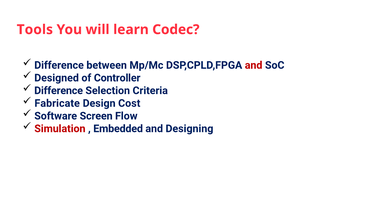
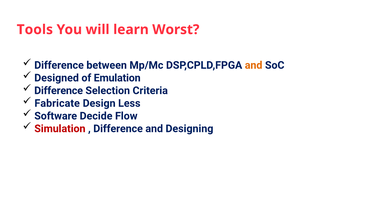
Codec: Codec -> Worst (176, 30)
and colour: red -> orange (254, 65)
Controller: Controller -> Emulation (117, 78)
Cost: Cost -> Less (129, 103)
Screen: Screen -> Decide (96, 116)
Embedded: Embedded -> Difference (118, 128)
